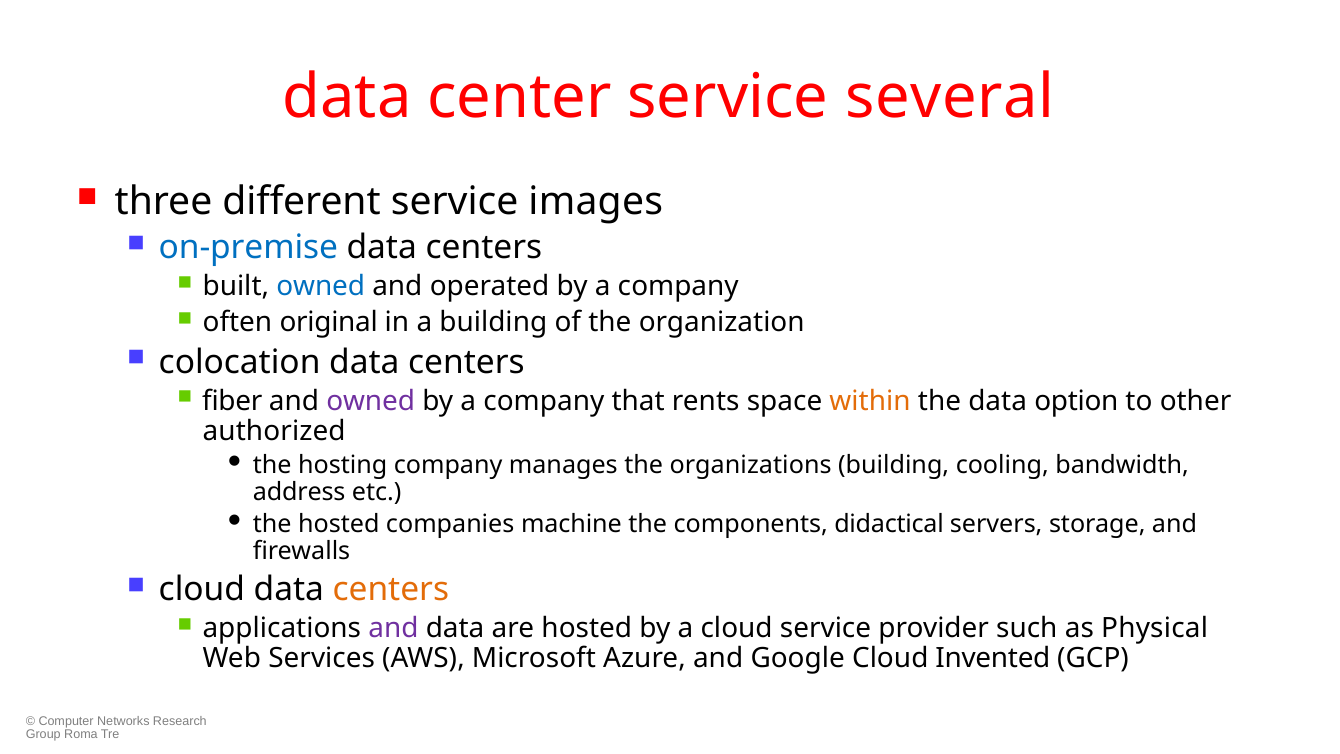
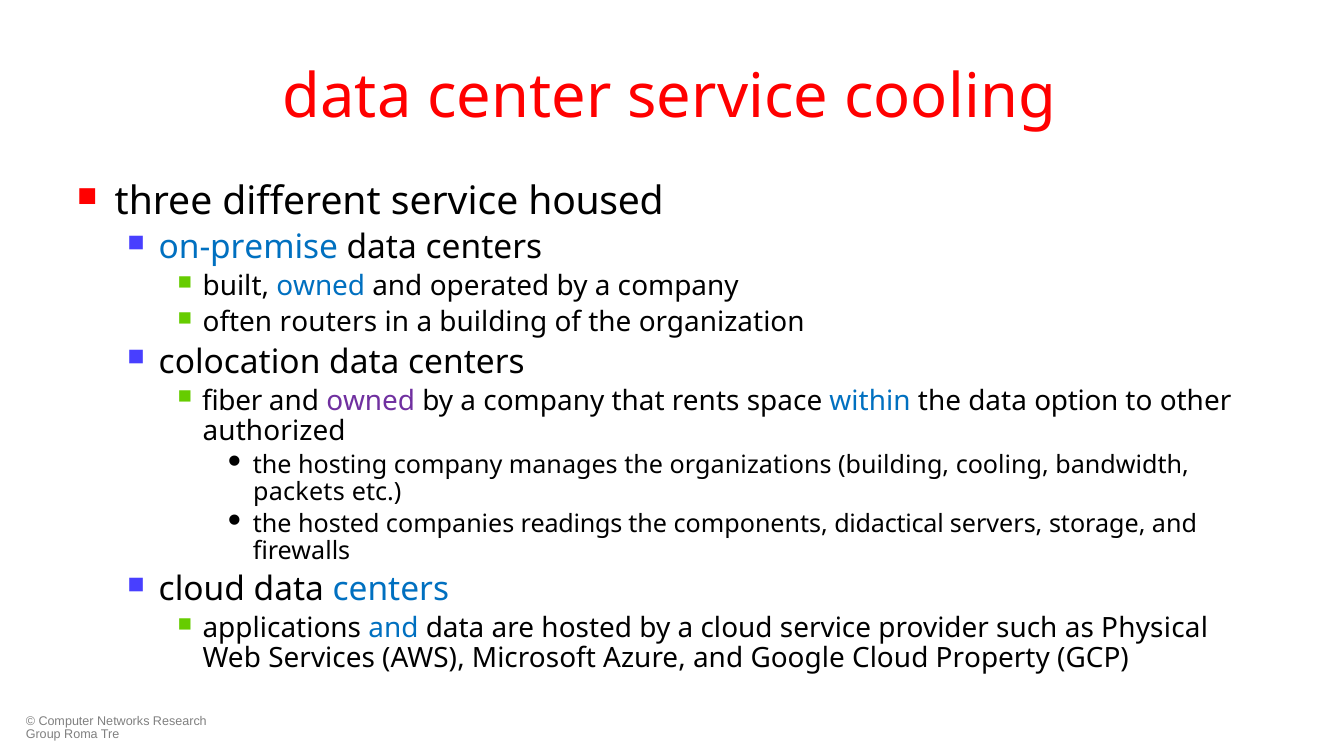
service several: several -> cooling (950, 97)
images: images -> housed (596, 202)
original: original -> routers (328, 322)
within colour: orange -> blue (870, 401)
address: address -> packets (299, 492)
machine: machine -> readings (572, 524)
centers colour: orange -> blue (391, 589)
and colour: purple -> blue (393, 628)
Invented: Invented -> Property (993, 658)
